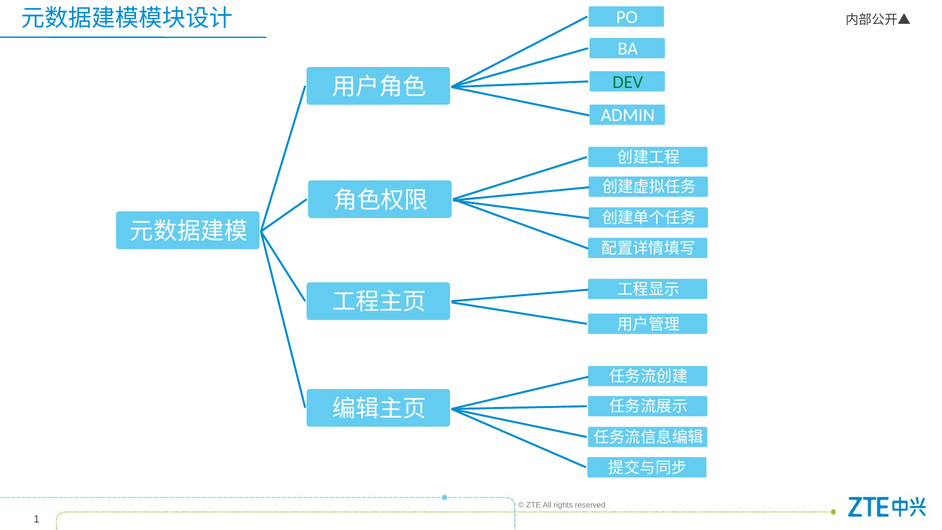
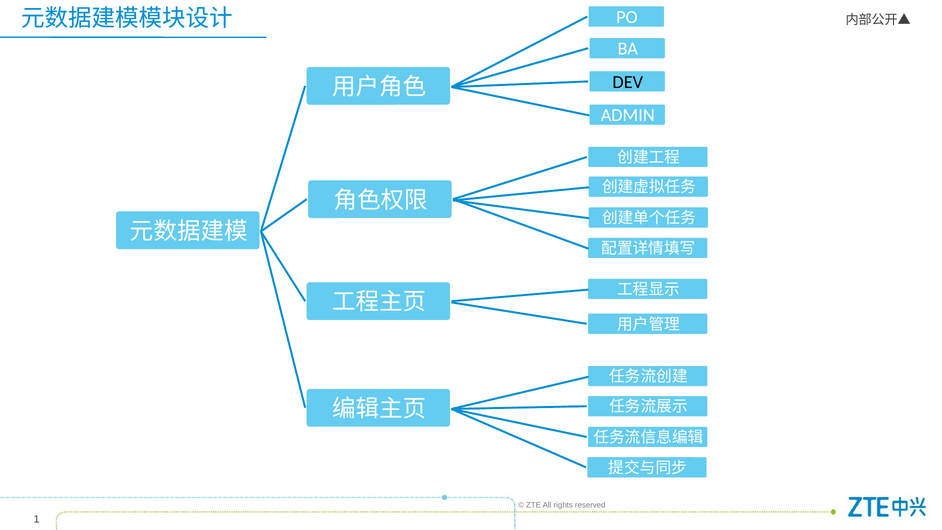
DEV colour: green -> black (628, 82)
